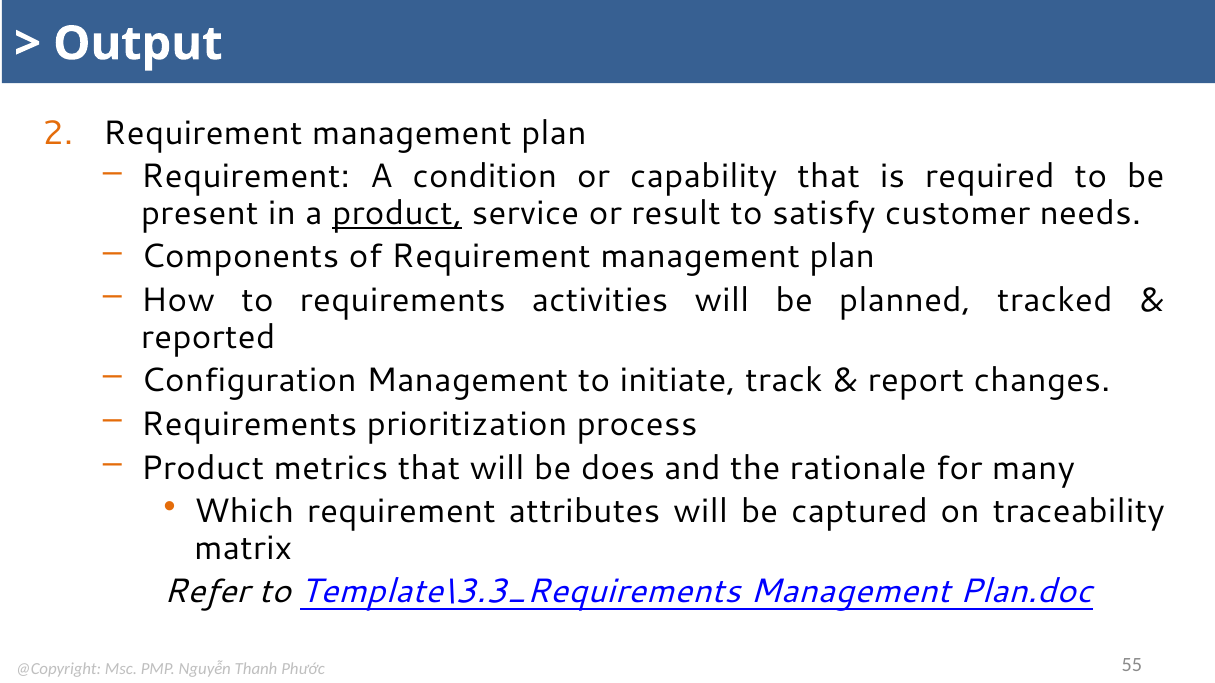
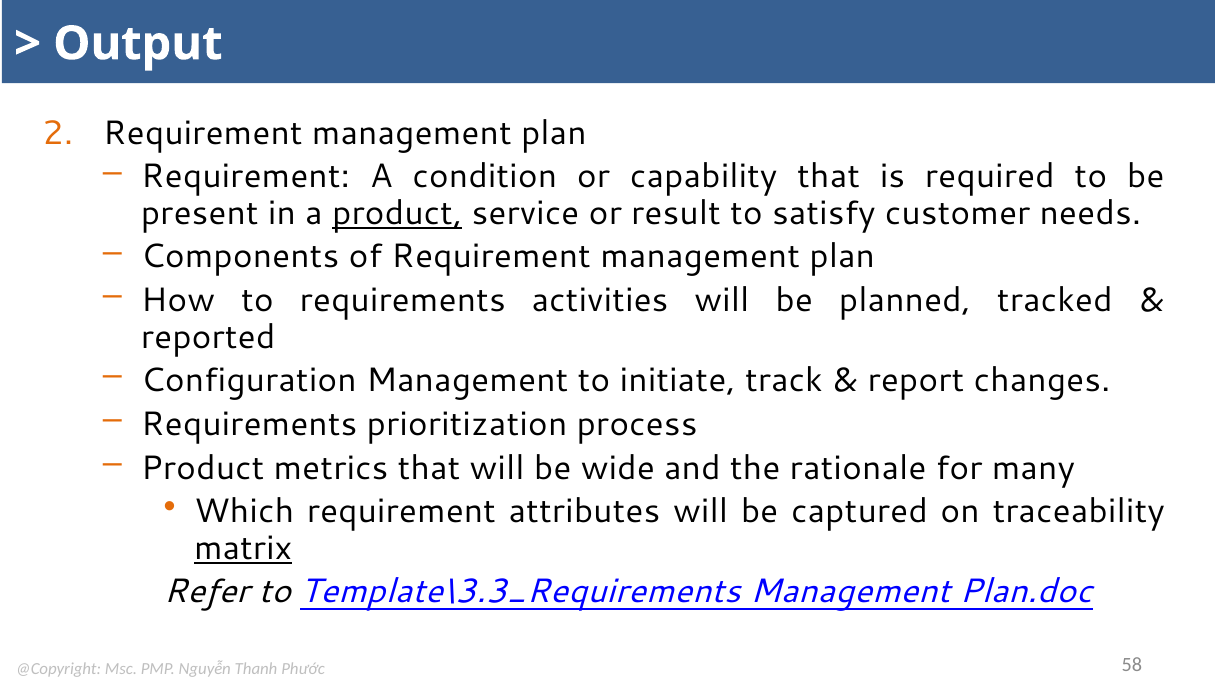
does: does -> wide (618, 468)
matrix underline: none -> present (243, 549)
55: 55 -> 58 (1132, 665)
